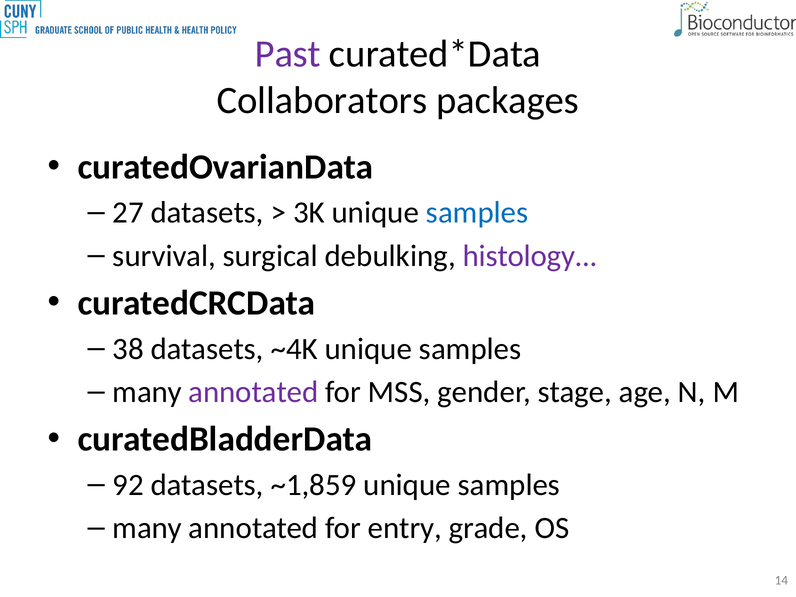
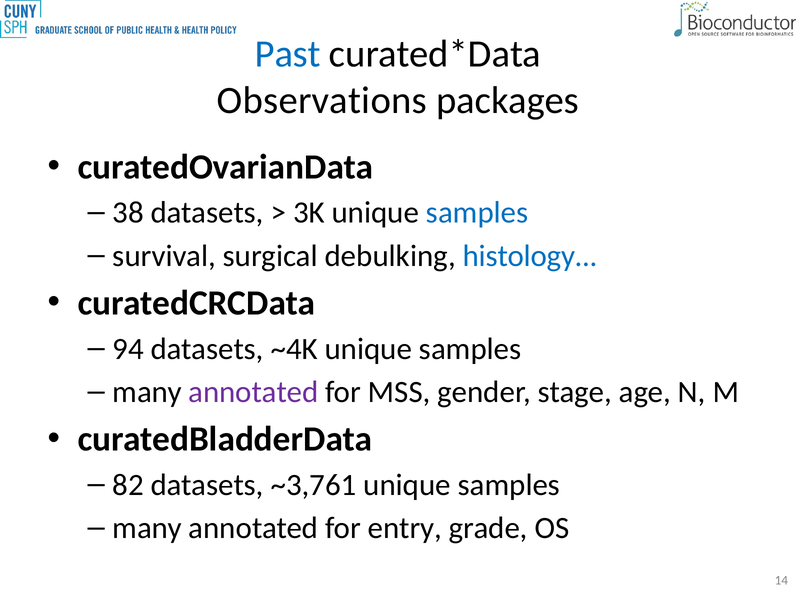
Past colour: purple -> blue (288, 54)
Collaborators: Collaborators -> Observations (322, 100)
27: 27 -> 38 (128, 213)
histology colour: purple -> blue (530, 256)
38: 38 -> 94 (128, 349)
92: 92 -> 82 (128, 485)
~1,859: ~1,859 -> ~3,761 (314, 485)
